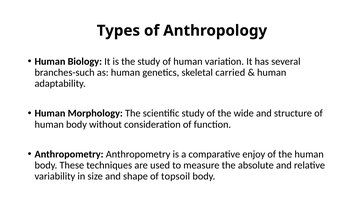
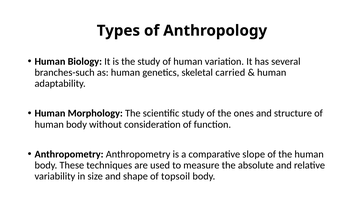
wide: wide -> ones (244, 113)
enjoy: enjoy -> slope (254, 154)
